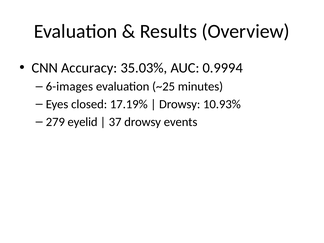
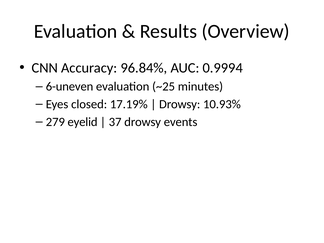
35.03%: 35.03% -> 96.84% (144, 68)
6-images: 6-images -> 6-uneven (70, 87)
